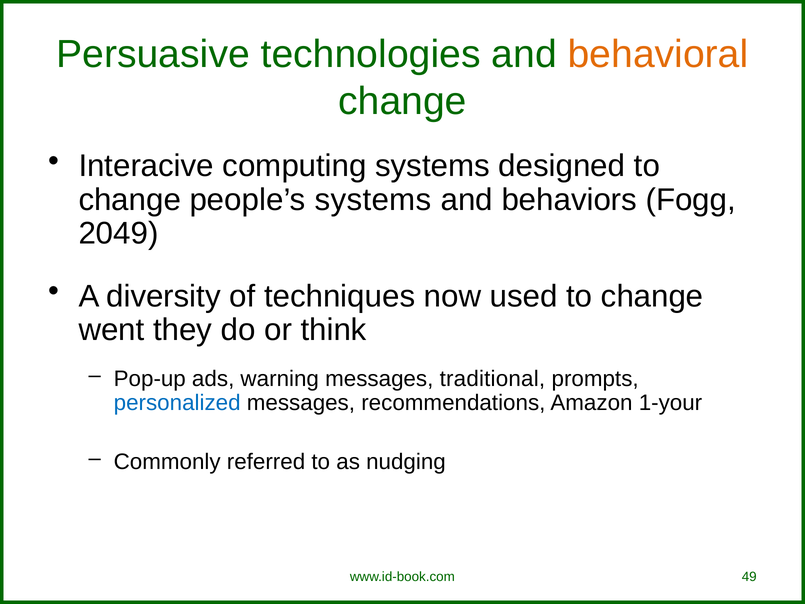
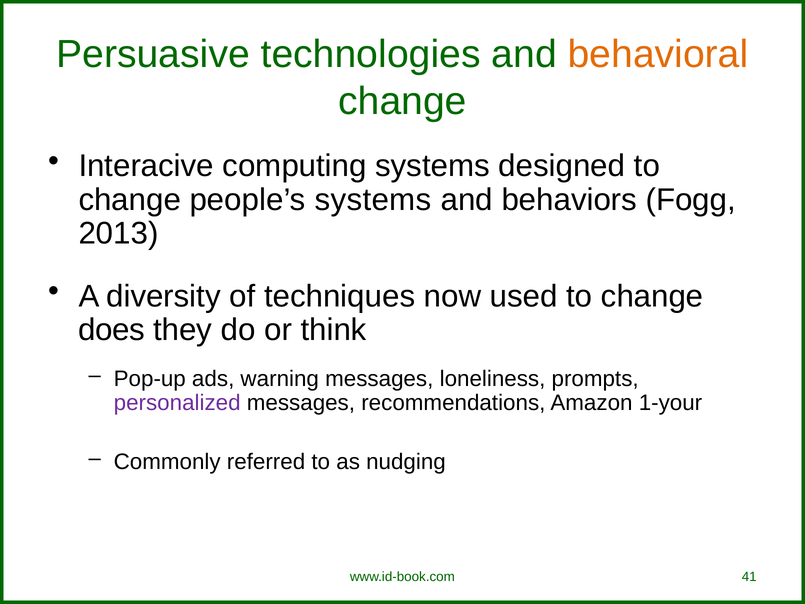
2049: 2049 -> 2013 (118, 234)
went: went -> does (112, 330)
traditional: traditional -> loneliness (493, 379)
personalized colour: blue -> purple (177, 403)
49: 49 -> 41 (749, 577)
